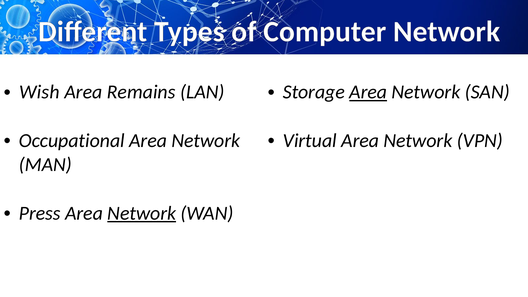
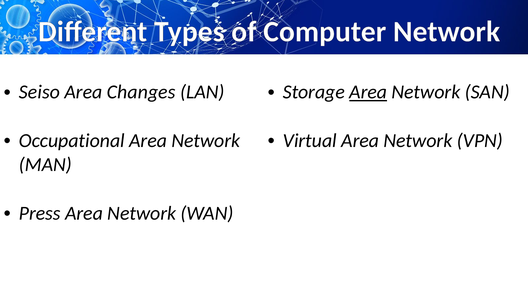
Wish: Wish -> Seiso (39, 92)
Remains: Remains -> Changes (141, 92)
Network underline: present -> none (142, 213)
